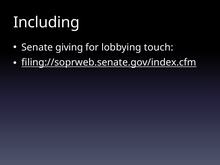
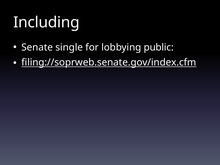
giving: giving -> single (69, 47)
touch: touch -> public (159, 47)
